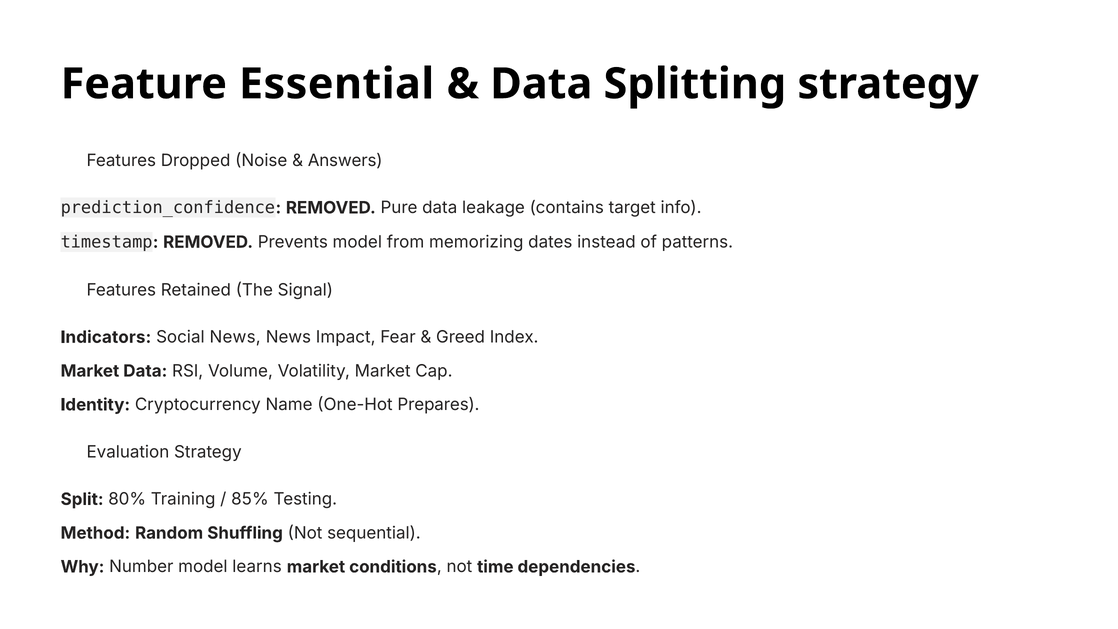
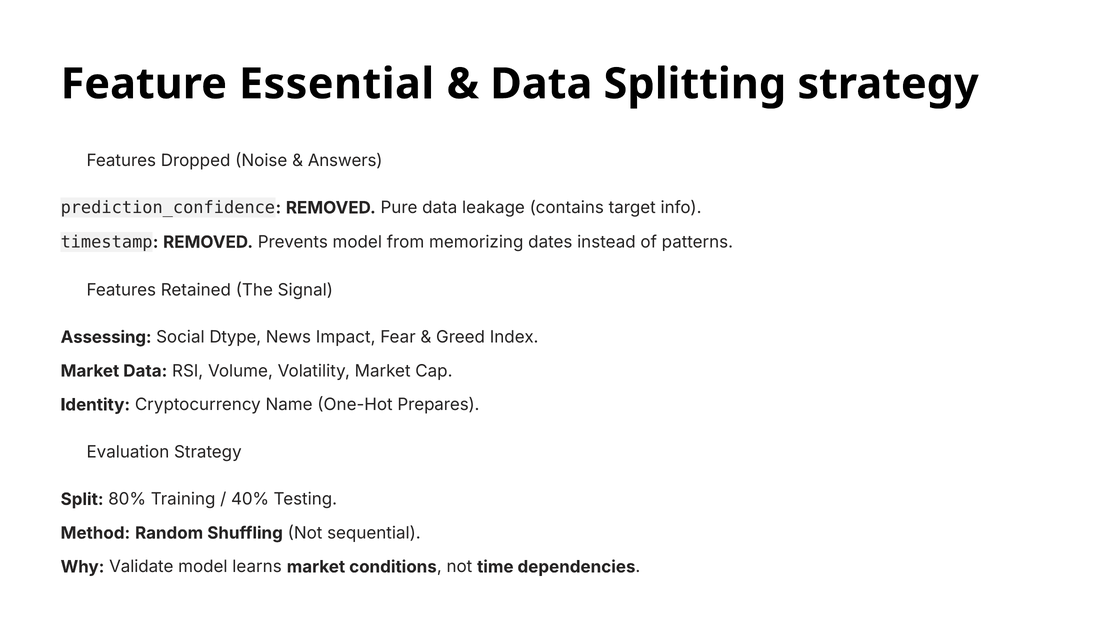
Indicators: Indicators -> Assessing (106, 337)
Social News: News -> Dtype (235, 337)
85%: 85% -> 40% (250, 499)
Number: Number -> Validate (141, 567)
